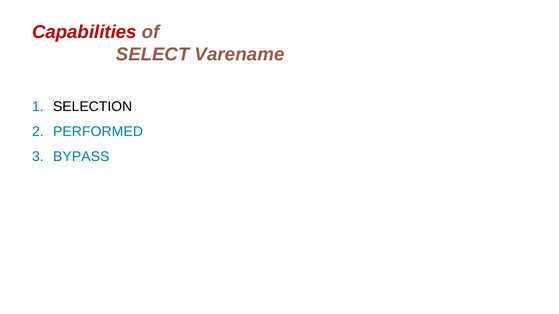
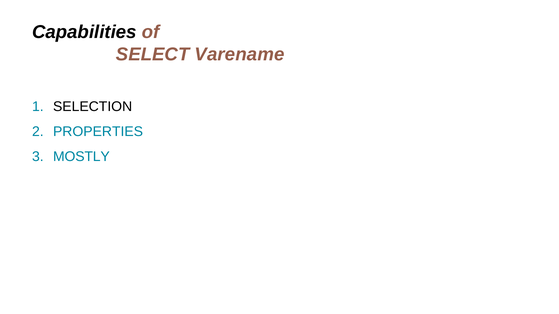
Capabilities colour: red -> black (84, 32)
PERFORMED: PERFORMED -> PROPERTIES (98, 132)
BYPASS: BYPASS -> MOSTLY (81, 157)
